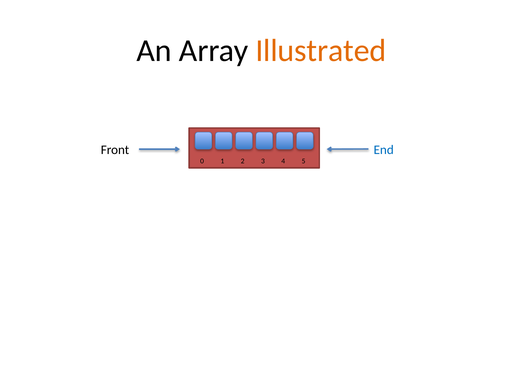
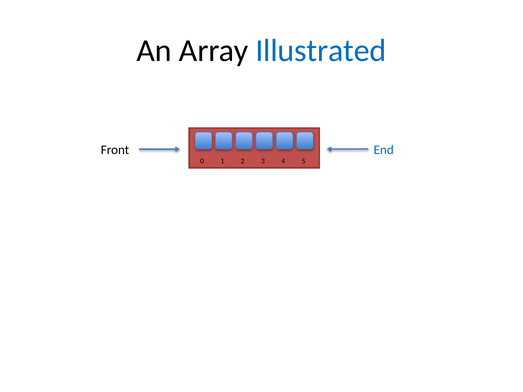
Illustrated colour: orange -> blue (321, 51)
